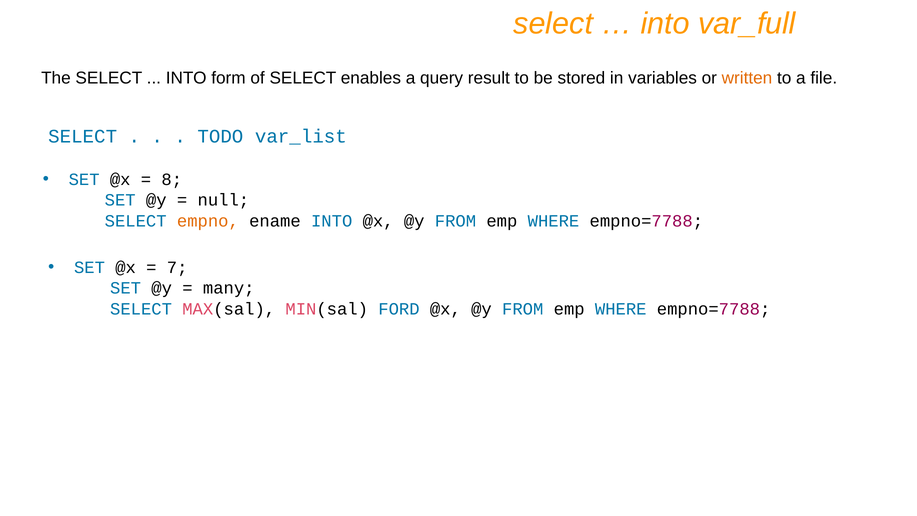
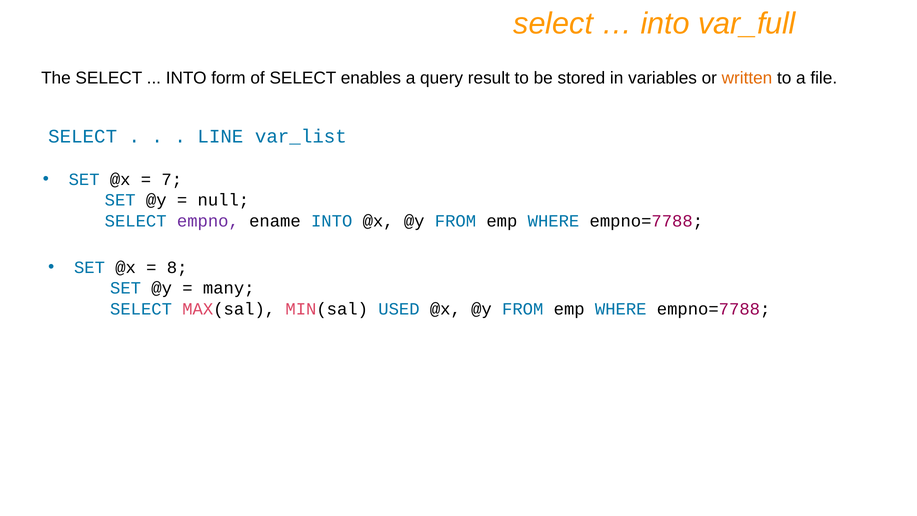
TODO: TODO -> LINE (220, 136)
8: 8 -> 7 (172, 180)
empno colour: orange -> purple (208, 221)
7: 7 -> 8 (177, 268)
FORD: FORD -> USED (399, 309)
